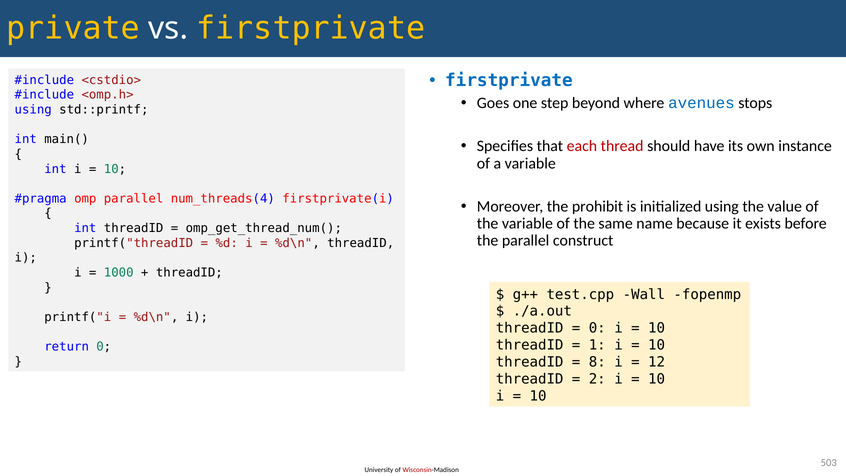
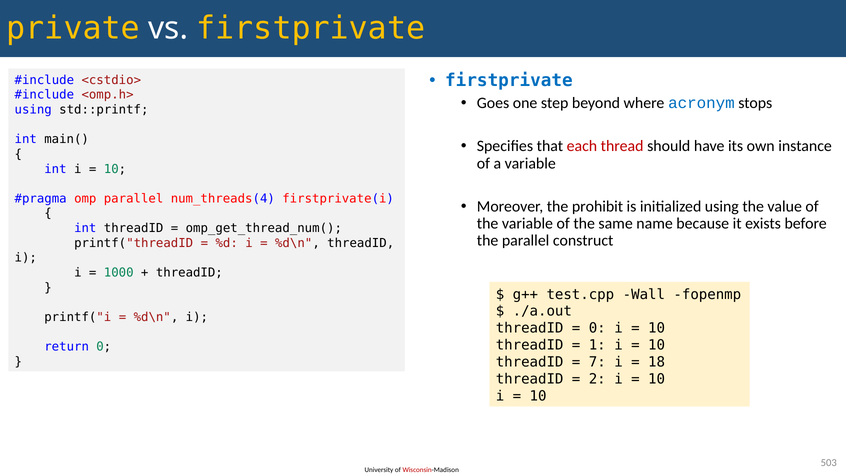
avenues: avenues -> acronym (701, 103)
8: 8 -> 7 (597, 362)
12: 12 -> 18 (657, 362)
